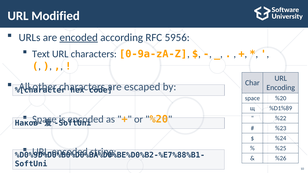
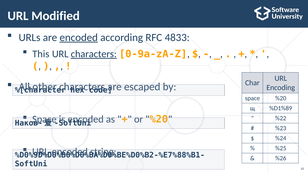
5956: 5956 -> 4833 (177, 38)
Text: Text -> This (41, 54)
characters underline: none -> present (94, 54)
